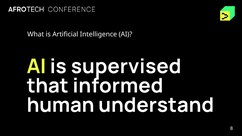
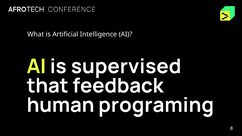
informed: informed -> feedback (118, 86)
understand: understand -> programing (156, 105)
